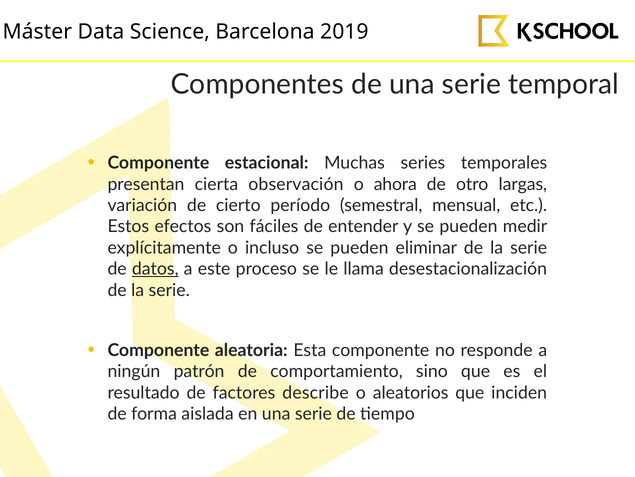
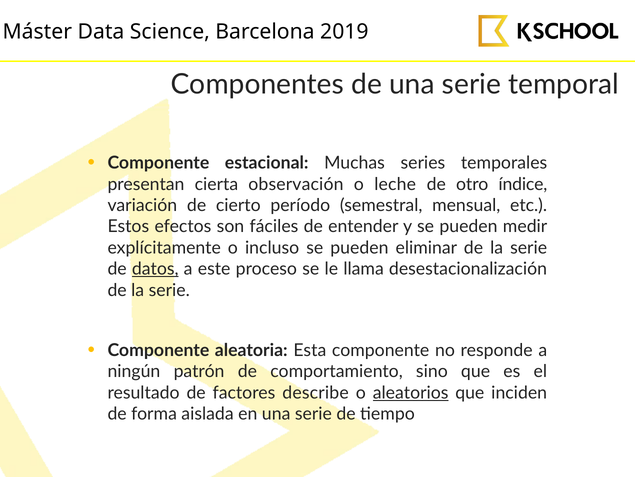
ahora: ahora -> leche (395, 184)
largas: largas -> índice (523, 184)
aleatorios underline: none -> present (411, 392)
